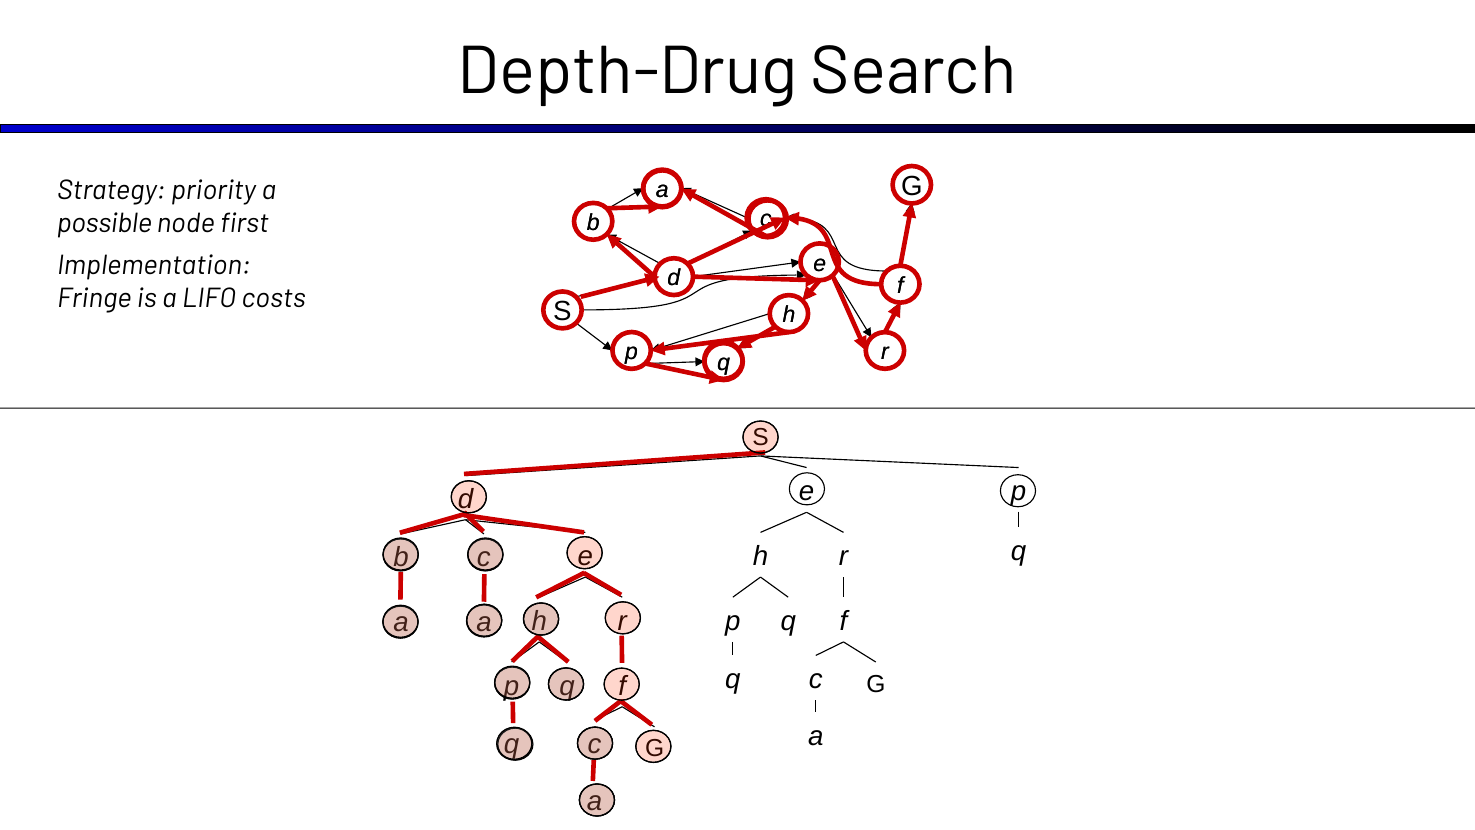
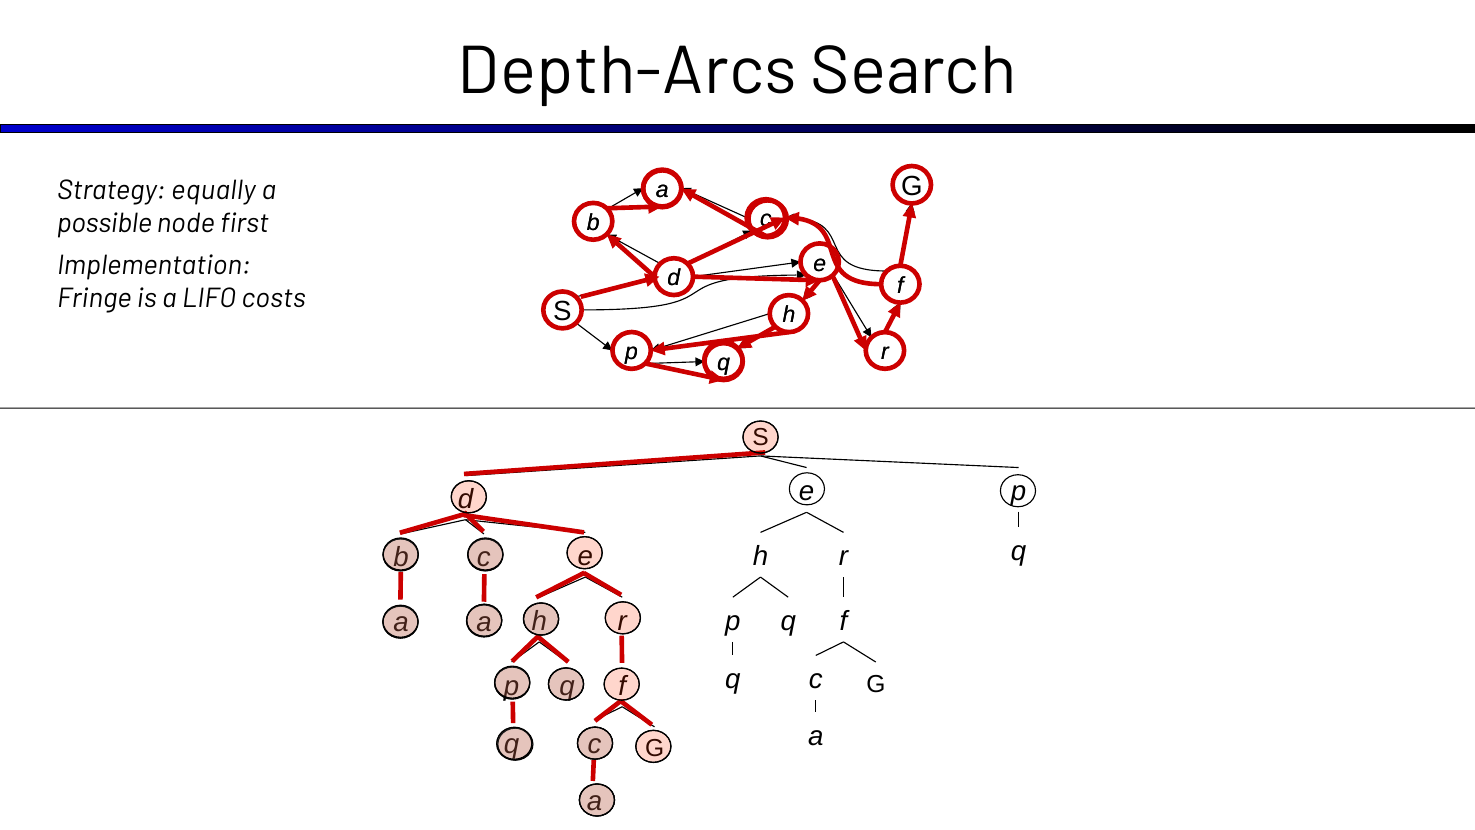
Depth-Drug: Depth-Drug -> Depth-Arcs (627, 71)
priority: priority -> equally (213, 190)
